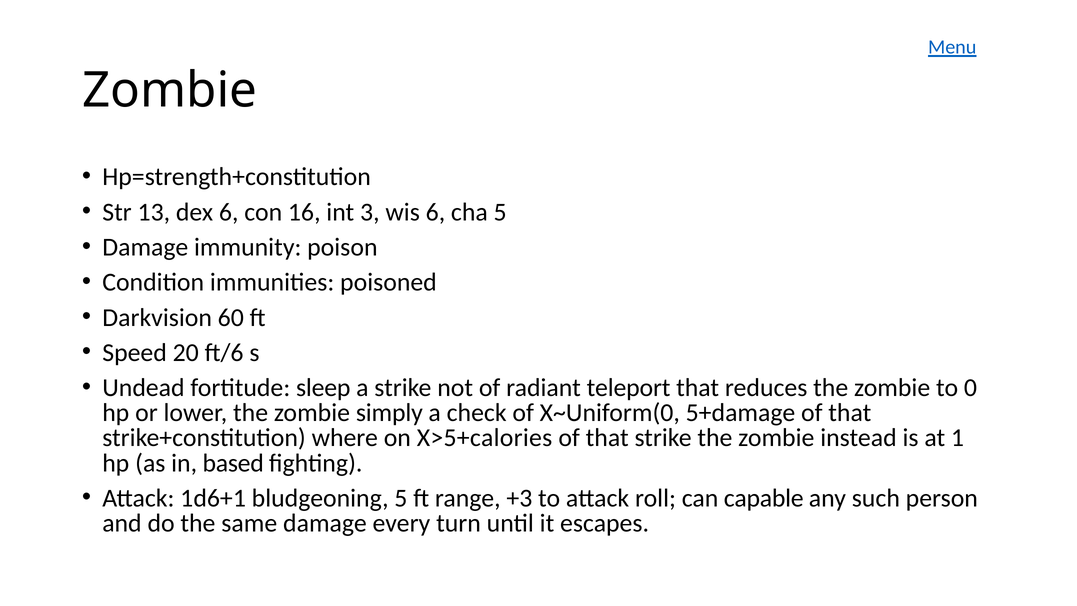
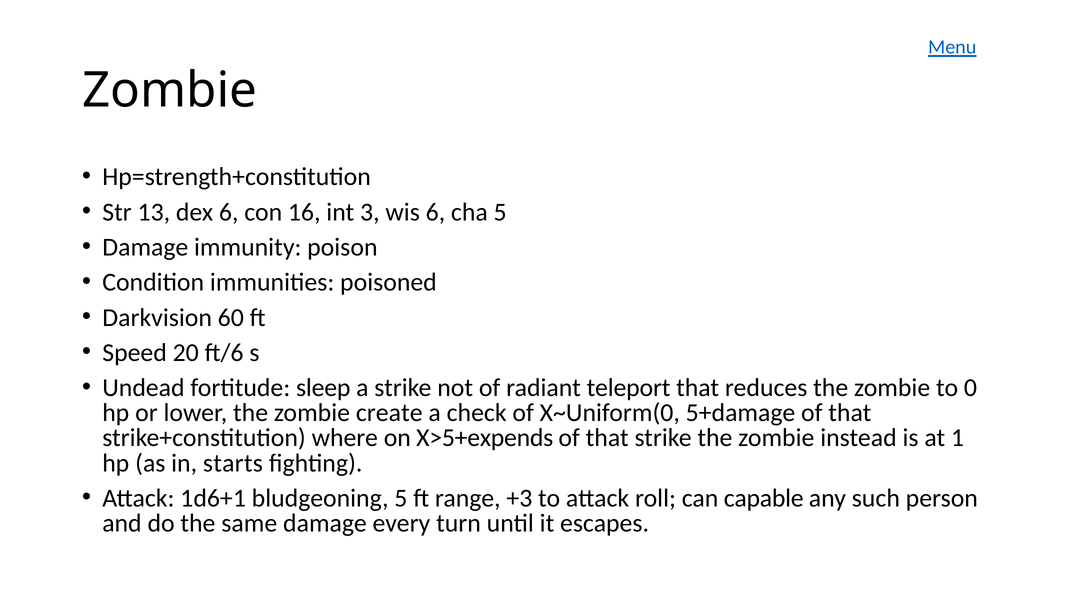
simply: simply -> create (389, 413)
X>5+calories: X>5+calories -> X>5+expends (485, 438)
based: based -> starts (233, 463)
